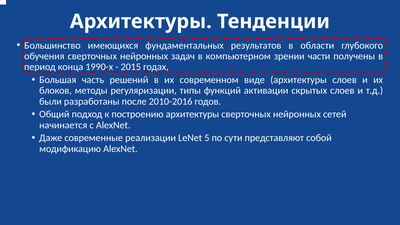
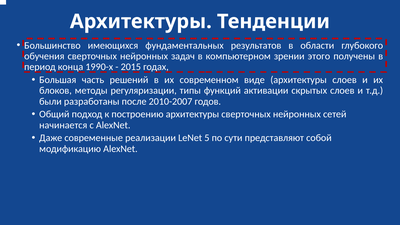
части: части -> этого (319, 56)
2010-2016: 2010-2016 -> 2010-2007 (171, 101)
